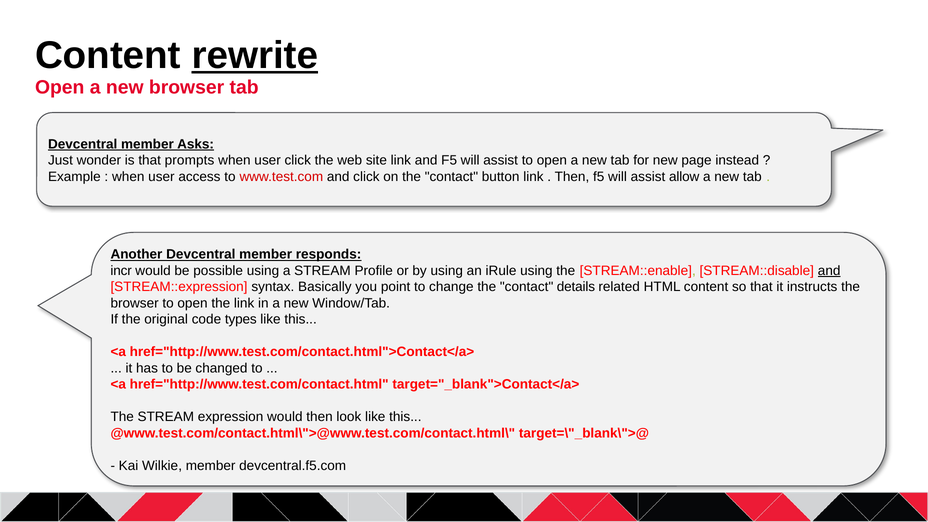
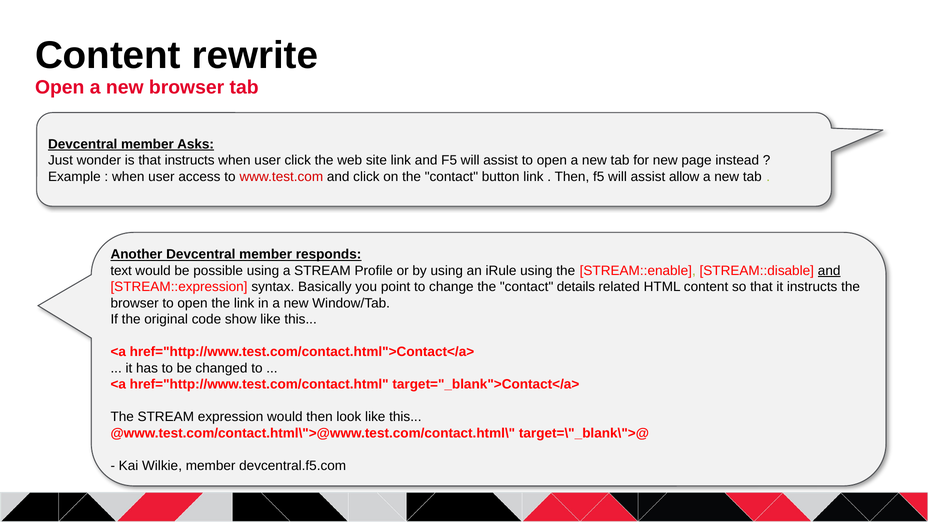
rewrite underline: present -> none (255, 56)
that prompts: prompts -> instructs (190, 160)
incr: incr -> text (121, 271)
types: types -> show (241, 319)
